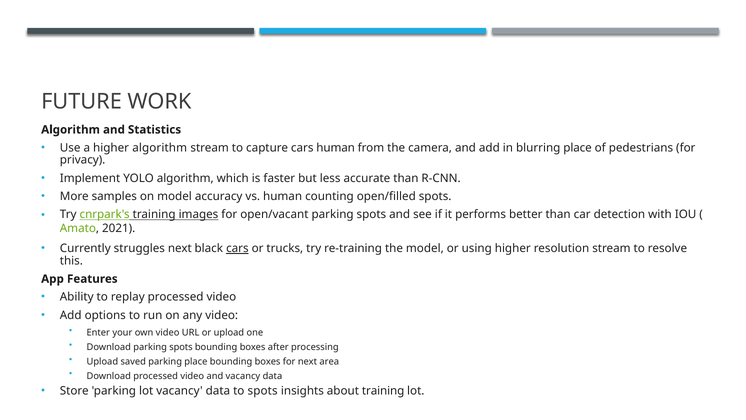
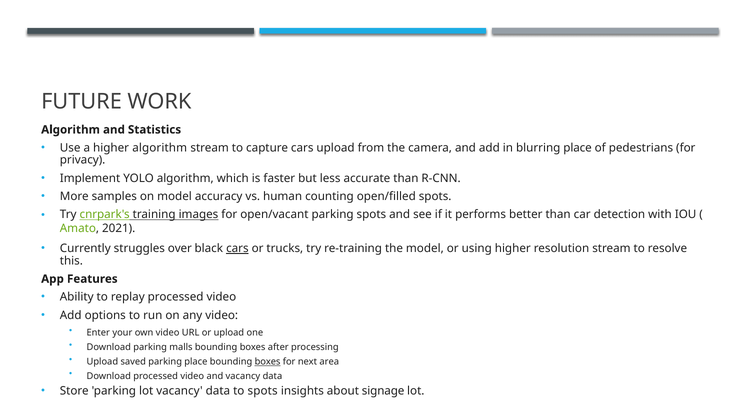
cars human: human -> upload (336, 148)
struggles next: next -> over (180, 248)
Download parking spots: spots -> malls (181, 347)
boxes underline: none -> present (268, 361)
about training: training -> signage (383, 391)
